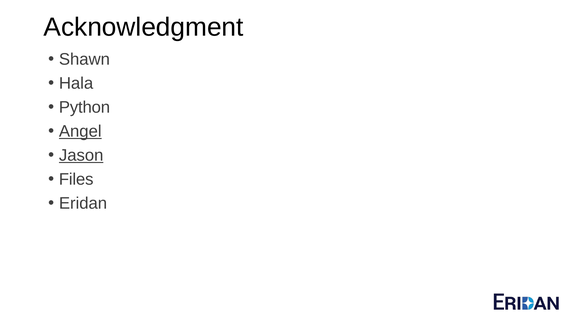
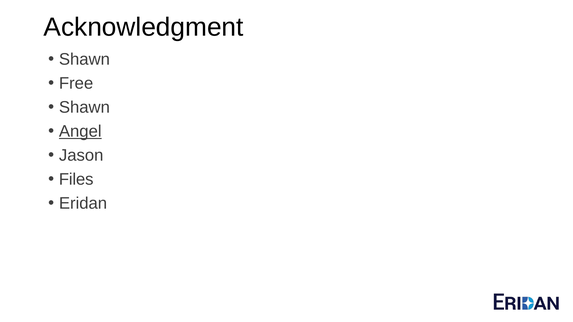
Hala: Hala -> Free (76, 83)
Python: Python -> Shawn (84, 107)
Jason underline: present -> none (81, 156)
